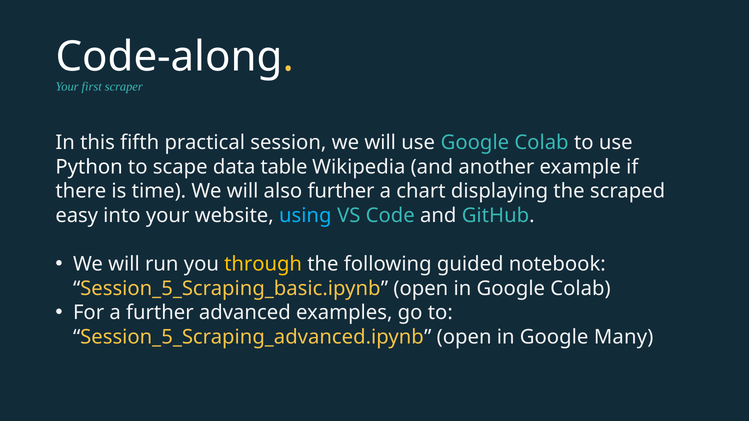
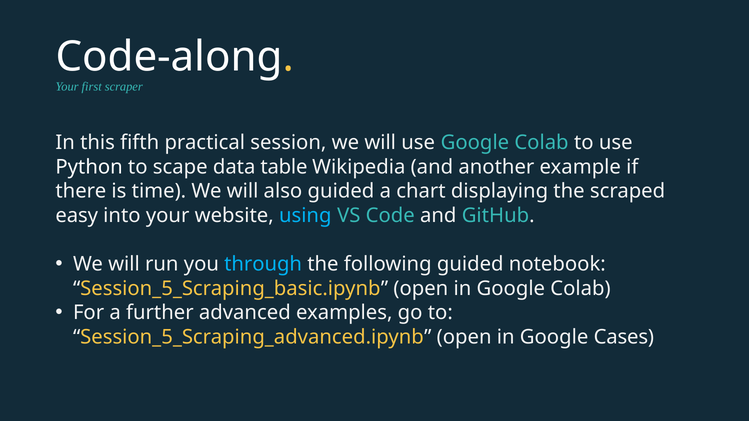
also further: further -> guided (341, 191)
through colour: yellow -> light blue (263, 264)
Many: Many -> Cases (624, 337)
